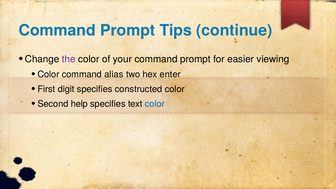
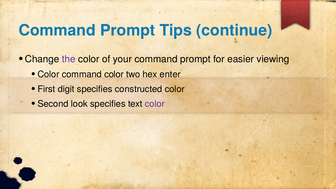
command alias: alias -> color (114, 74)
help: help -> look (79, 104)
color colour: blue -> purple (155, 104)
